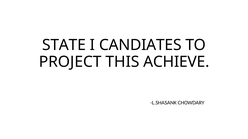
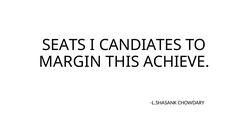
STATE: STATE -> SEATS (64, 45)
PROJECT: PROJECT -> MARGIN (70, 62)
